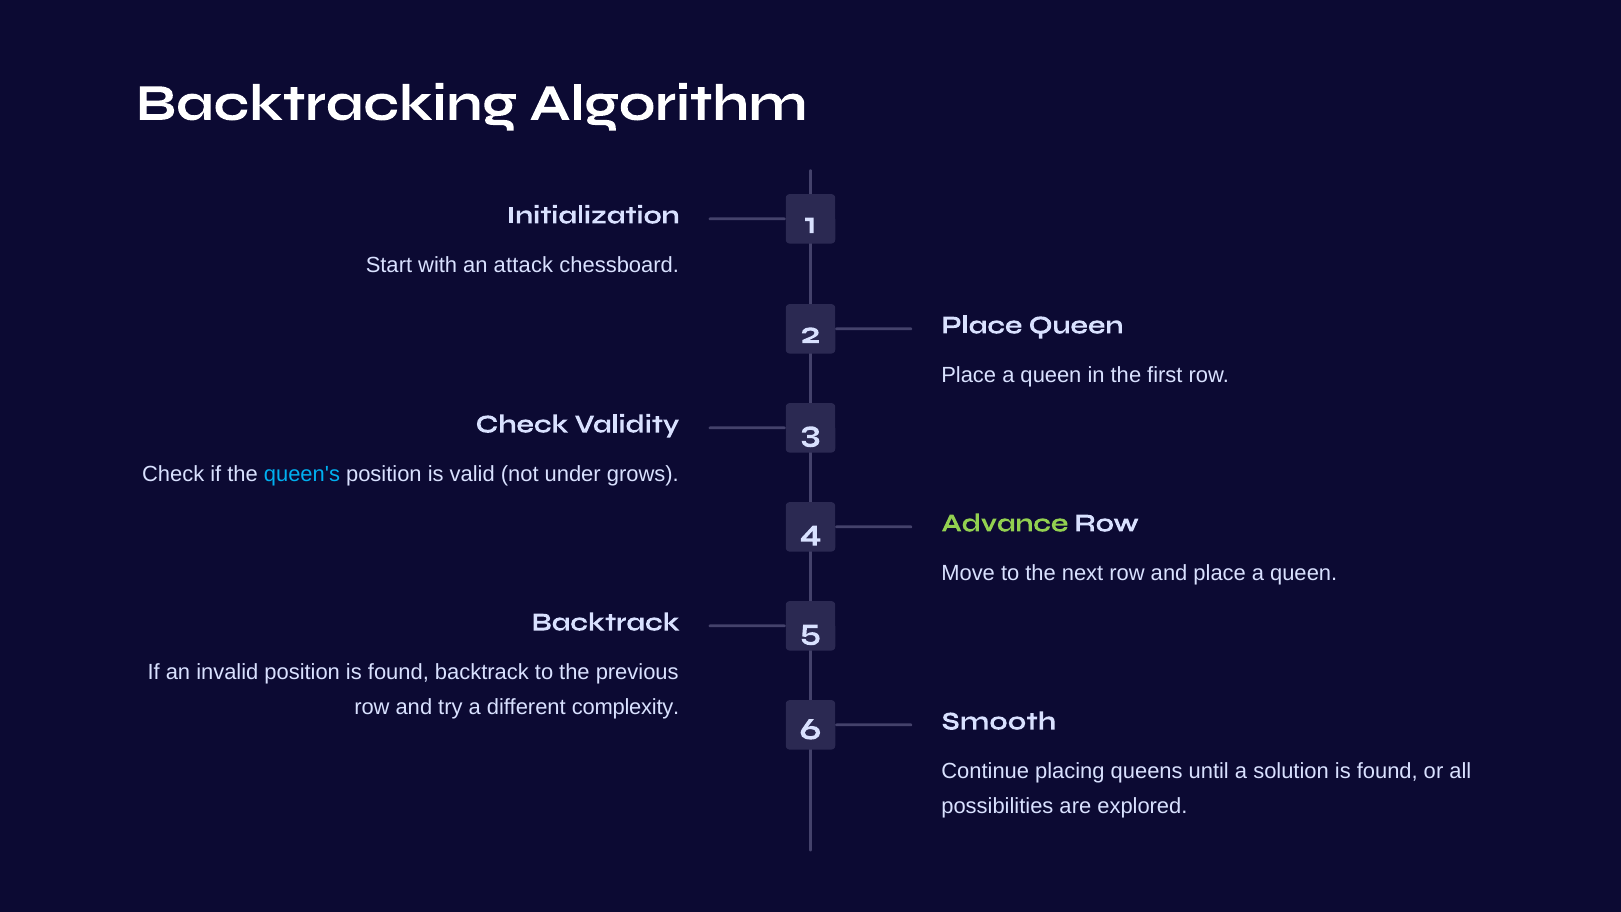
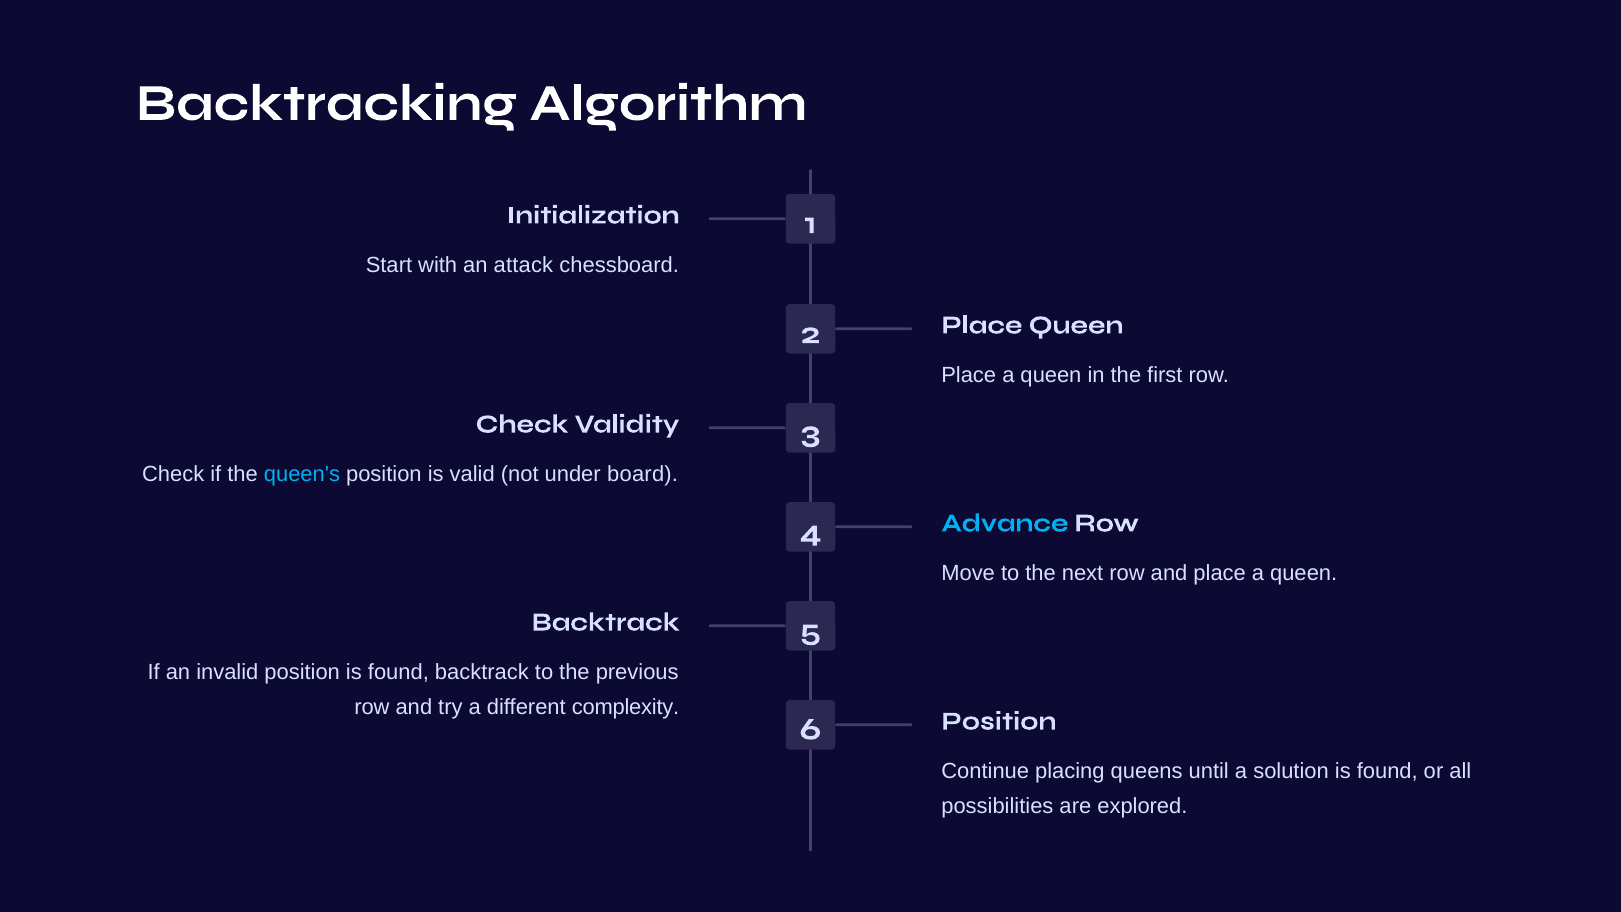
grows: grows -> board (643, 474)
Advance colour: light green -> light blue (1005, 523)
6 Smooth: Smooth -> Position (999, 721)
